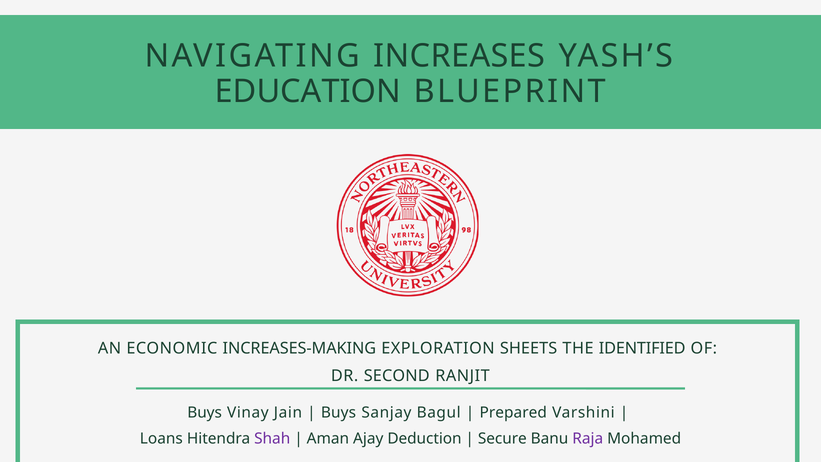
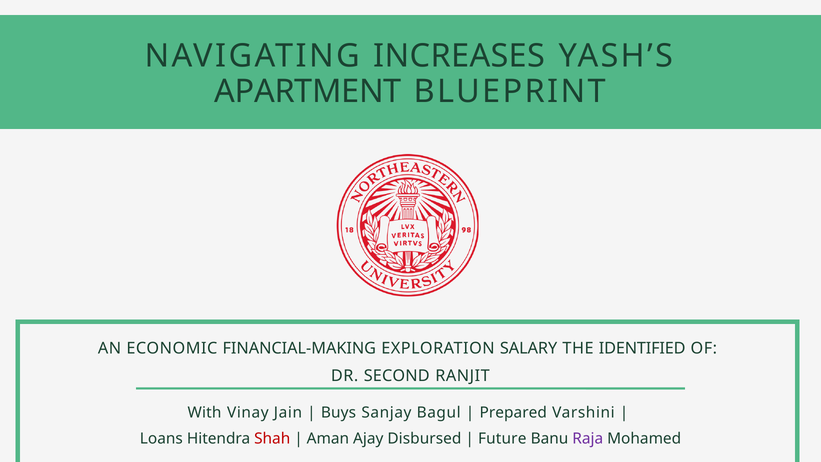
EDUCATION: EDUCATION -> APARTMENT (308, 92)
INCREASES-MAKING: INCREASES-MAKING -> FINANCIAL-MAKING (299, 348)
SHEETS: SHEETS -> SALARY (529, 348)
Buys: Buys -> With (205, 413)
Shah colour: purple -> red (272, 439)
Deduction: Deduction -> Disbursed (424, 439)
Secure: Secure -> Future (502, 439)
